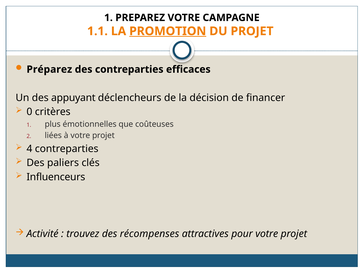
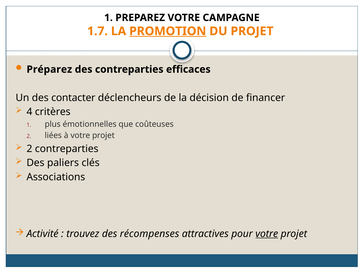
1.1: 1.1 -> 1.7 (97, 31)
appuyant: appuyant -> contacter (73, 98)
0: 0 -> 4 (29, 112)
4: 4 -> 2 (29, 149)
Influenceurs: Influenceurs -> Associations (56, 177)
votre underline: none -> present (267, 234)
